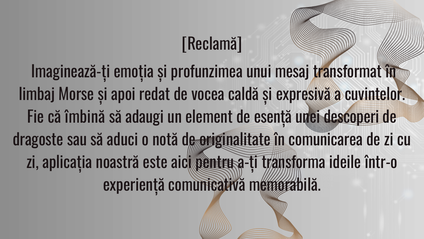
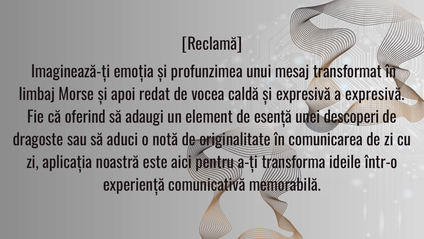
a cuvintelor: cuvintelor -> expresivă (375, 95)
îmbină: îmbină -> oferind (85, 117)
